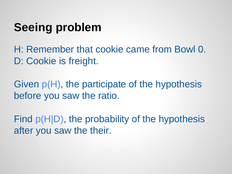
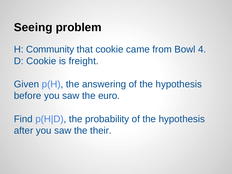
Remember: Remember -> Community (50, 49)
0: 0 -> 4 (202, 49)
participate: participate -> answering (104, 84)
ratio: ratio -> euro (109, 96)
